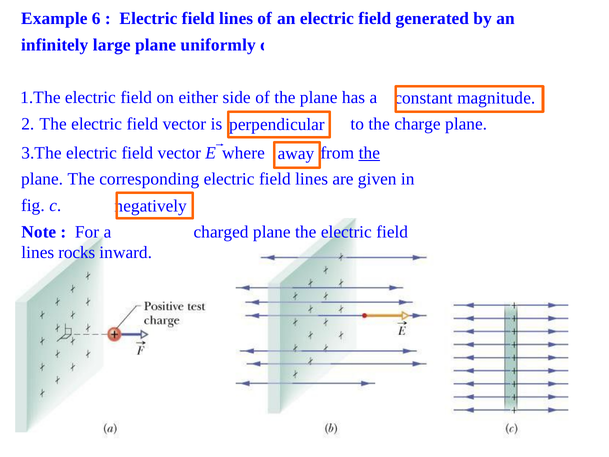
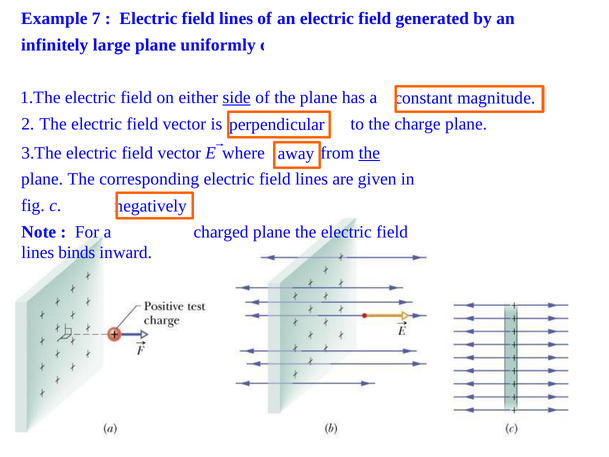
6: 6 -> 7 (96, 19)
side underline: none -> present (237, 98)
rocks: rocks -> binds (77, 253)
